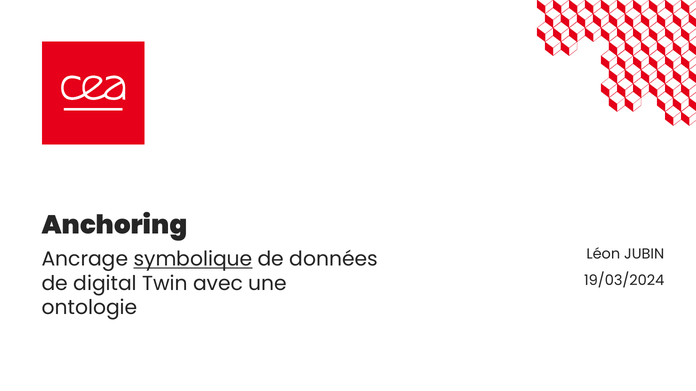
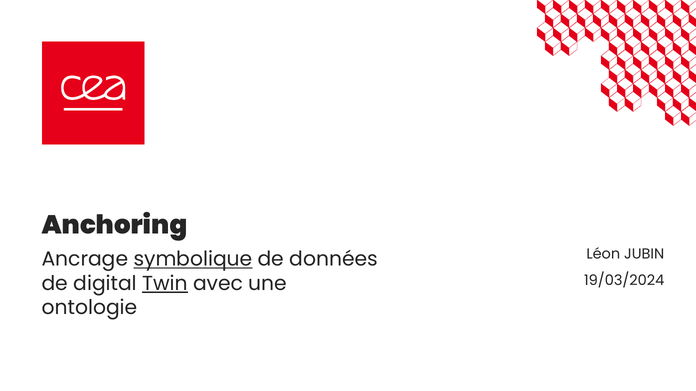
Twin underline: none -> present (165, 284)
